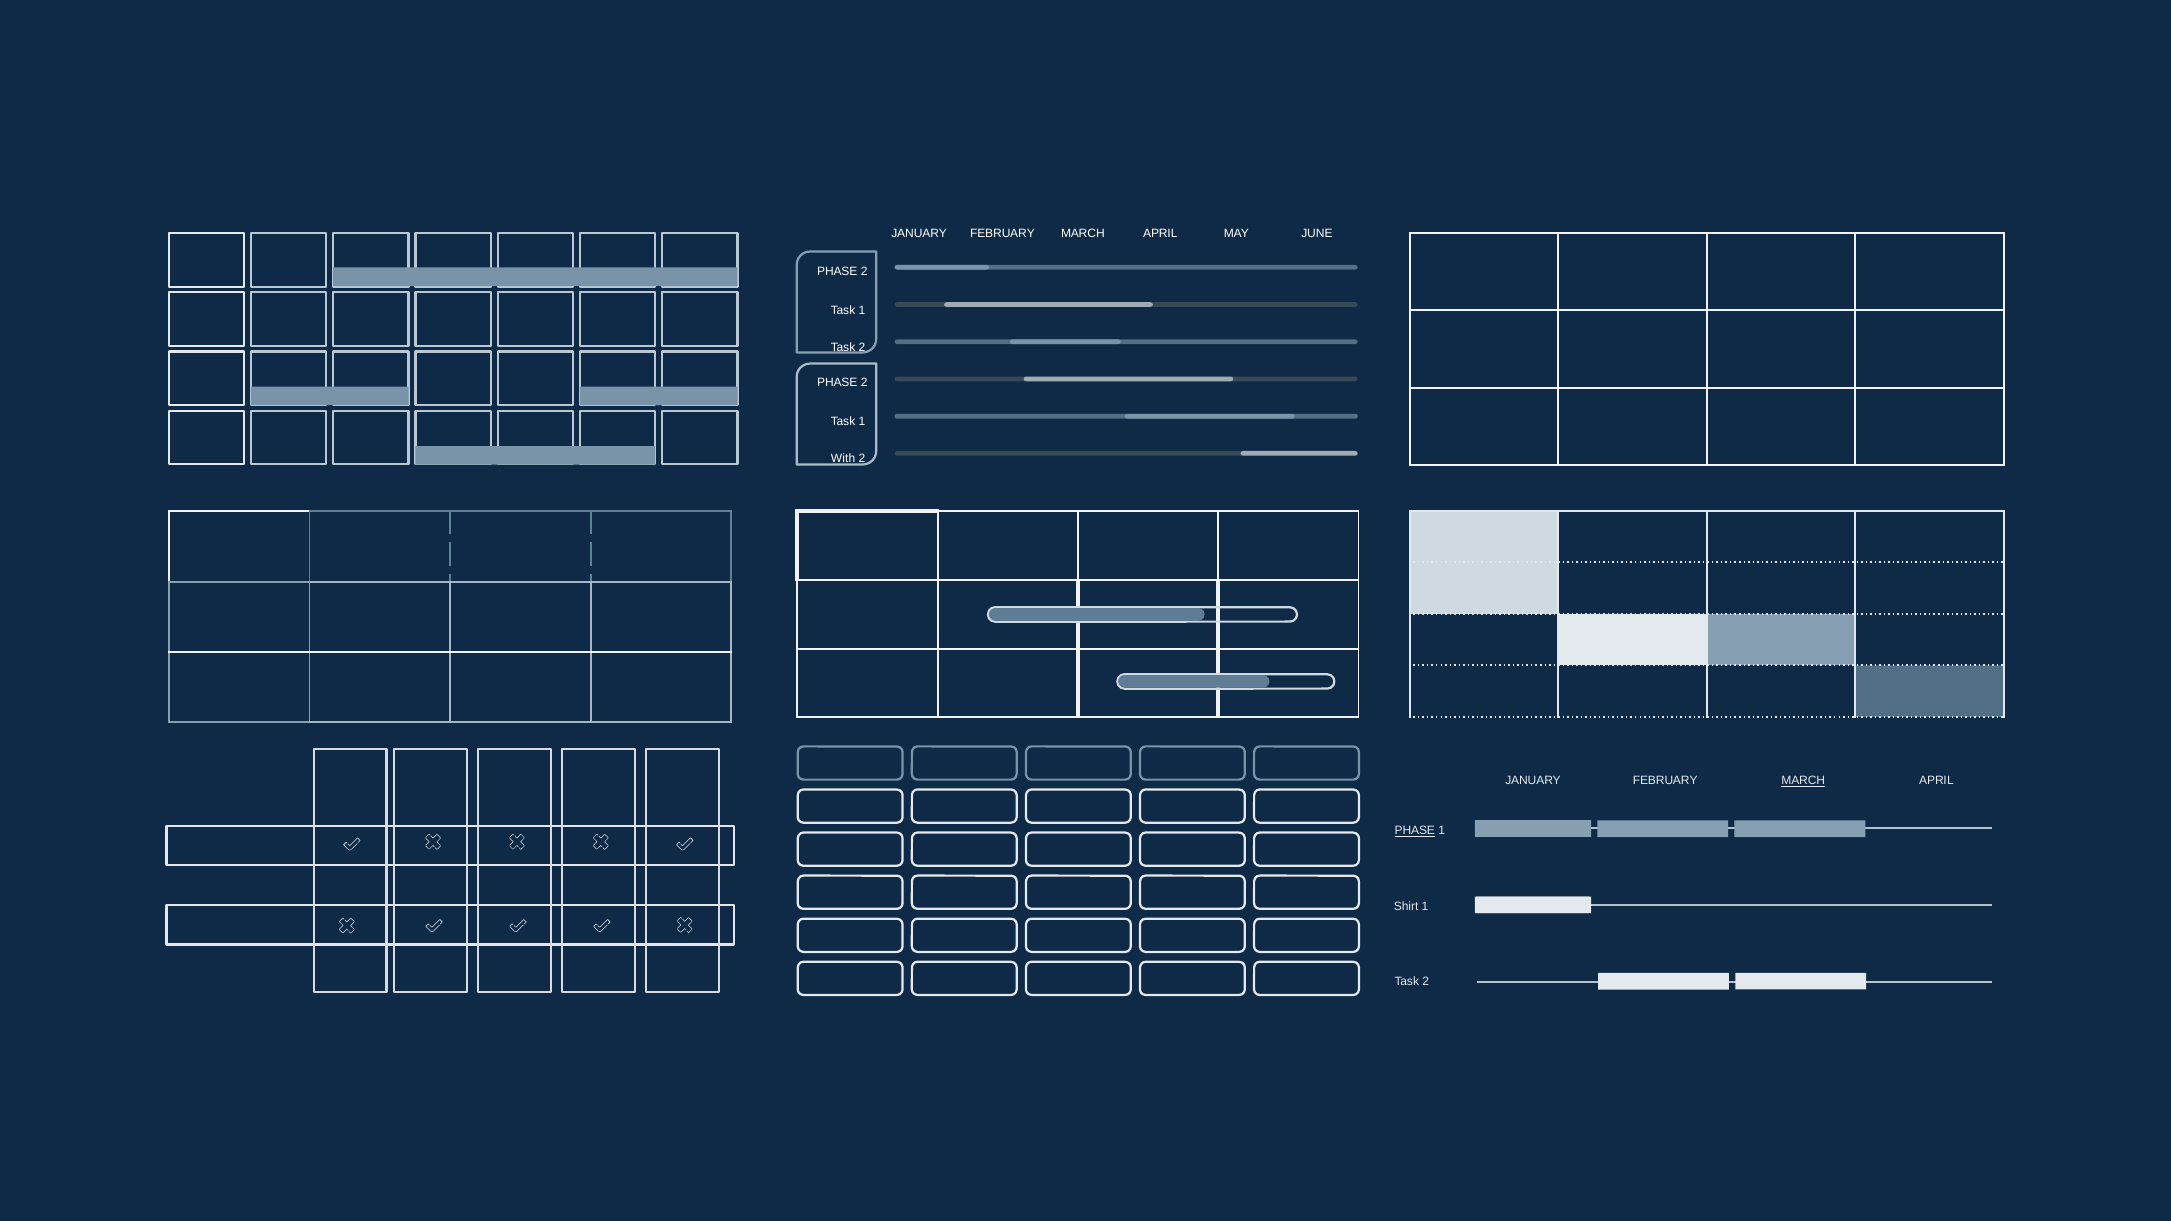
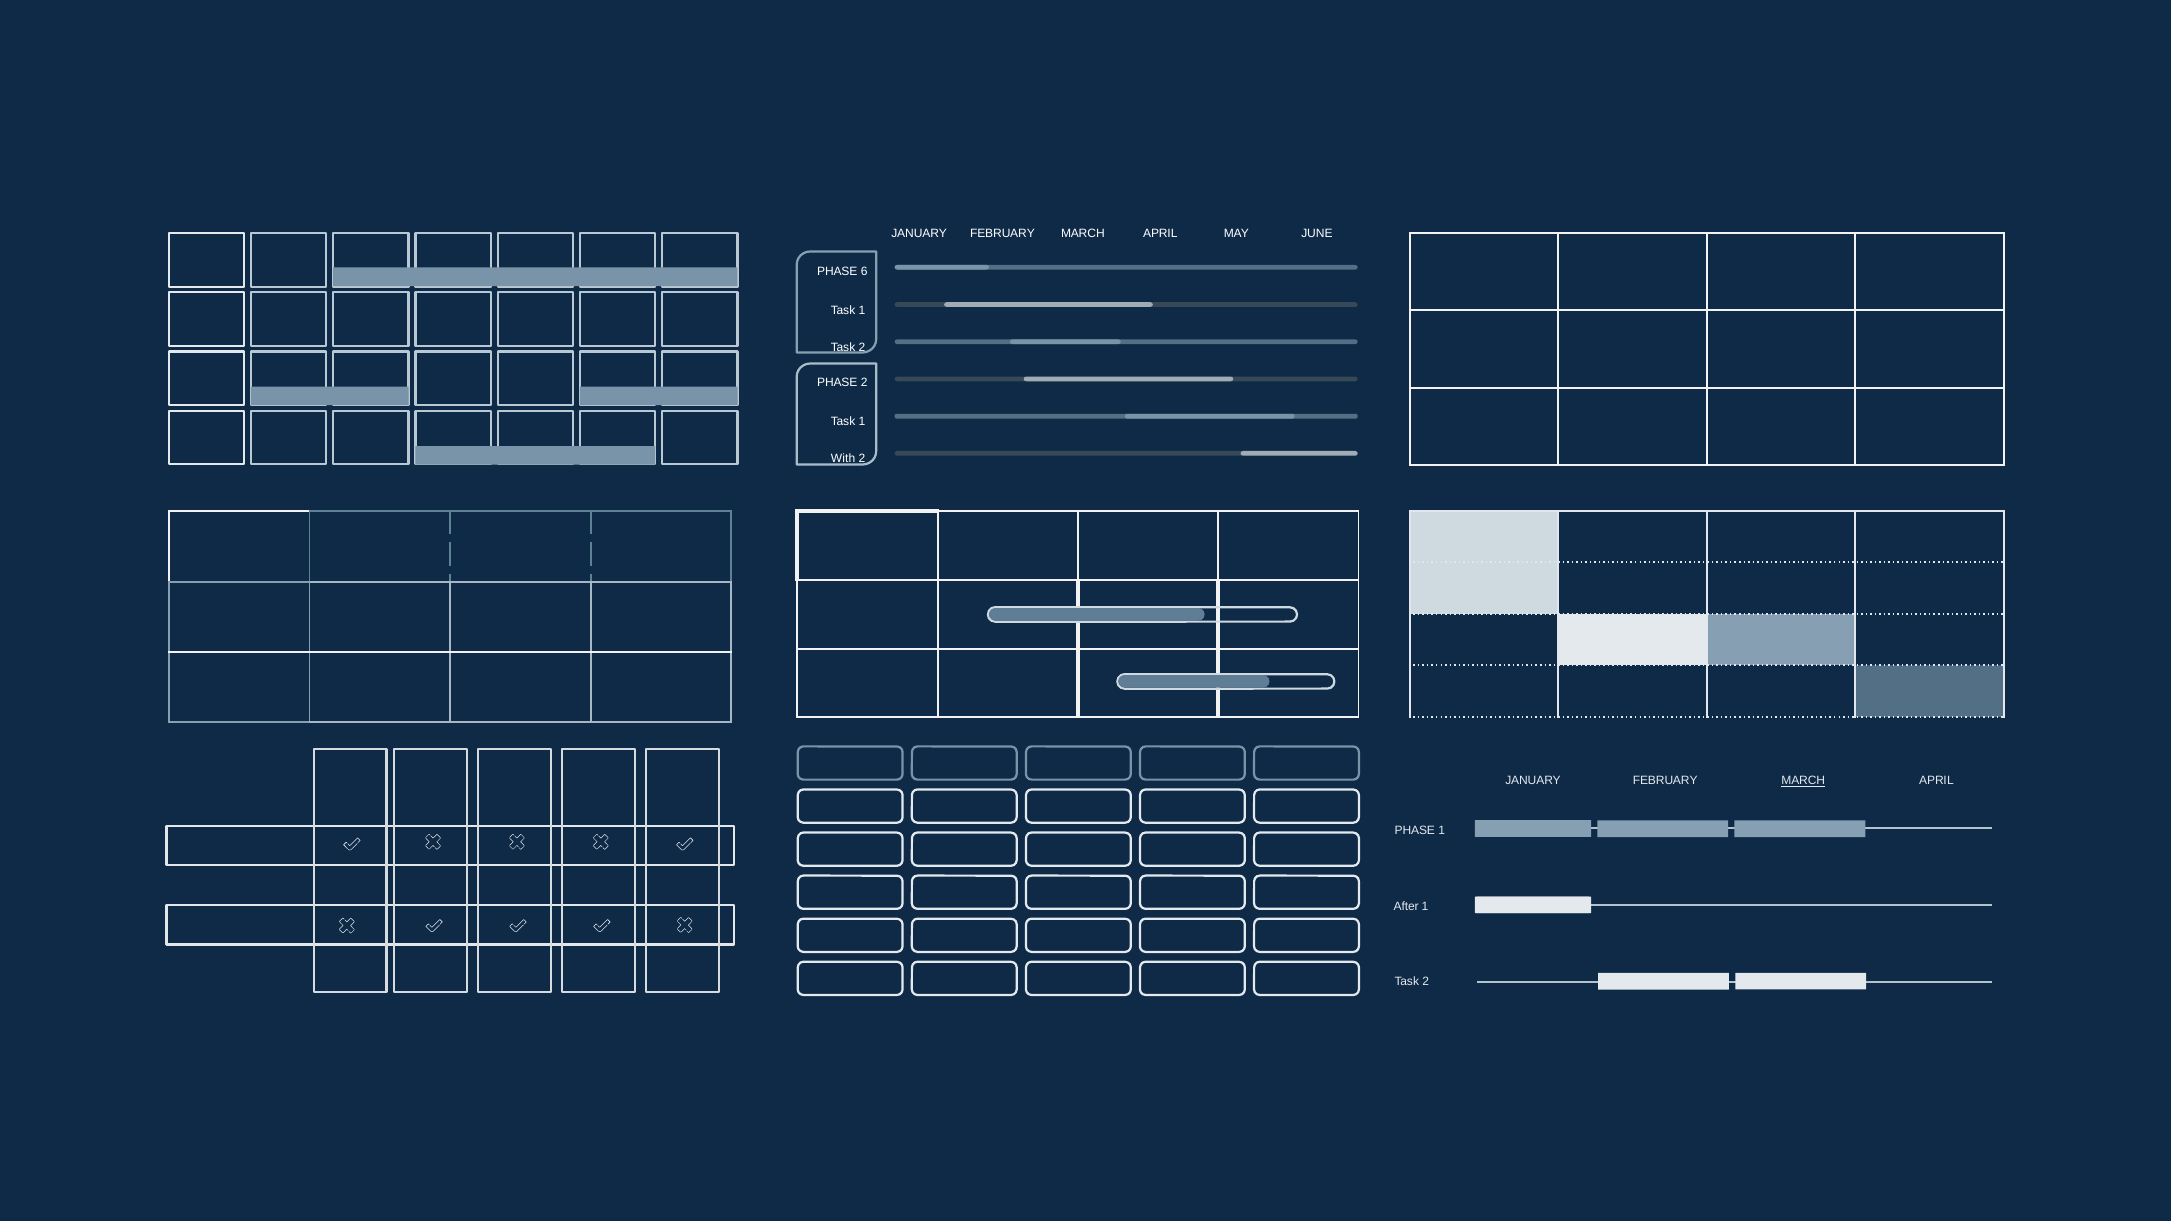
2: 2 -> 6 (864, 272)
PHASE underline: present -> none (1415, 831)
Shirt: Shirt -> After (1406, 907)
